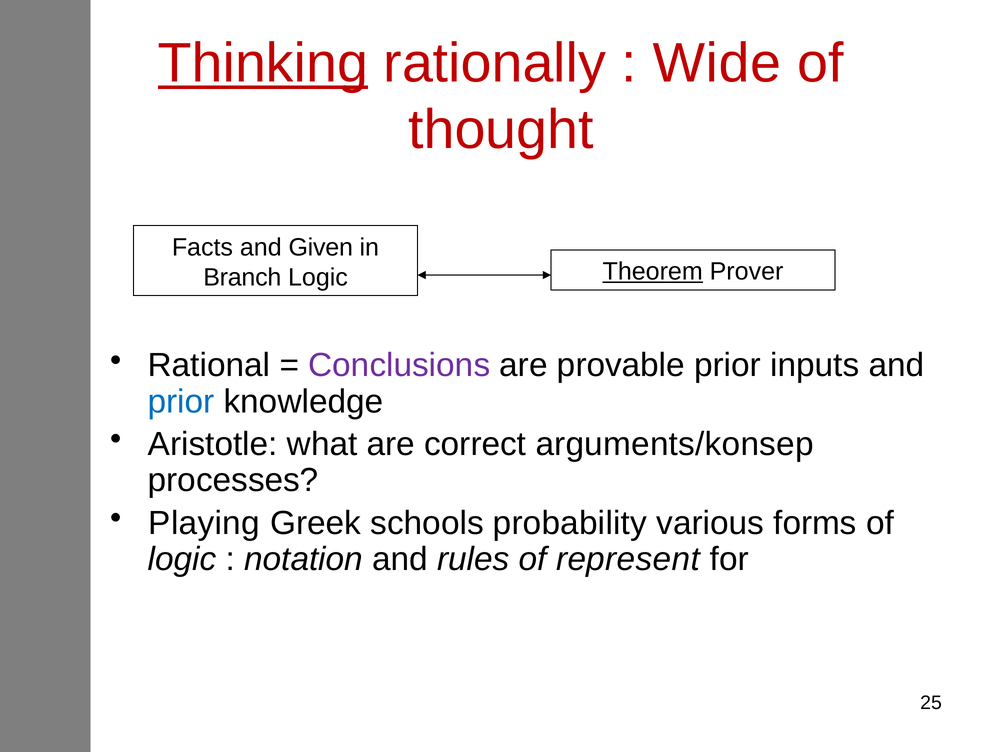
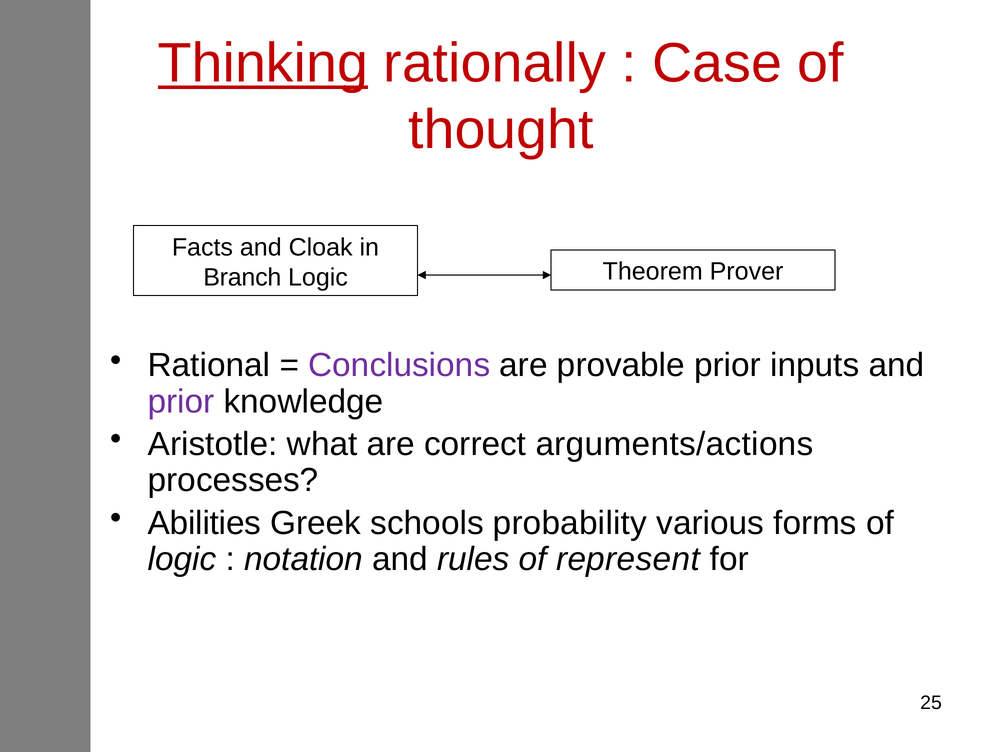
Wide: Wide -> Case (717, 63)
Given: Given -> Cloak (321, 247)
Theorem underline: present -> none (653, 271)
prior colour: blue -> purple (181, 401)
arguments/konsep: arguments/konsep -> arguments/actions (675, 444)
Playing: Playing -> Abilities (204, 523)
